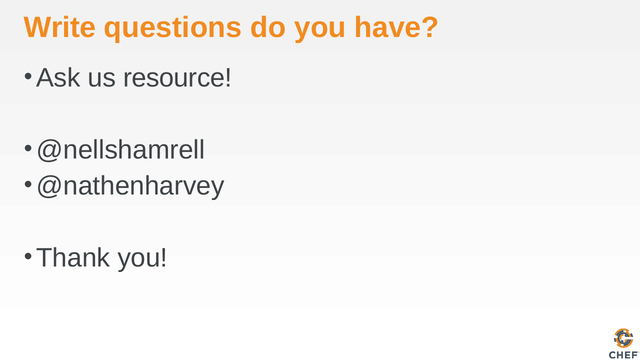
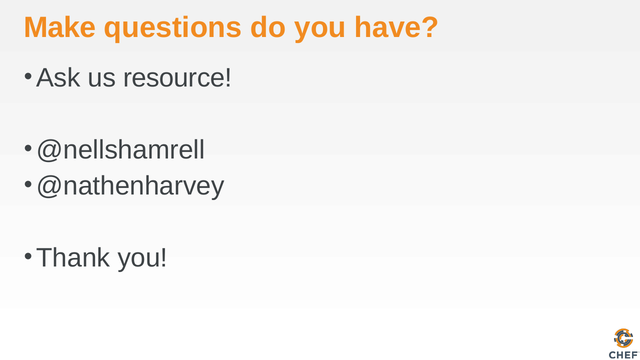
Write: Write -> Make (60, 28)
